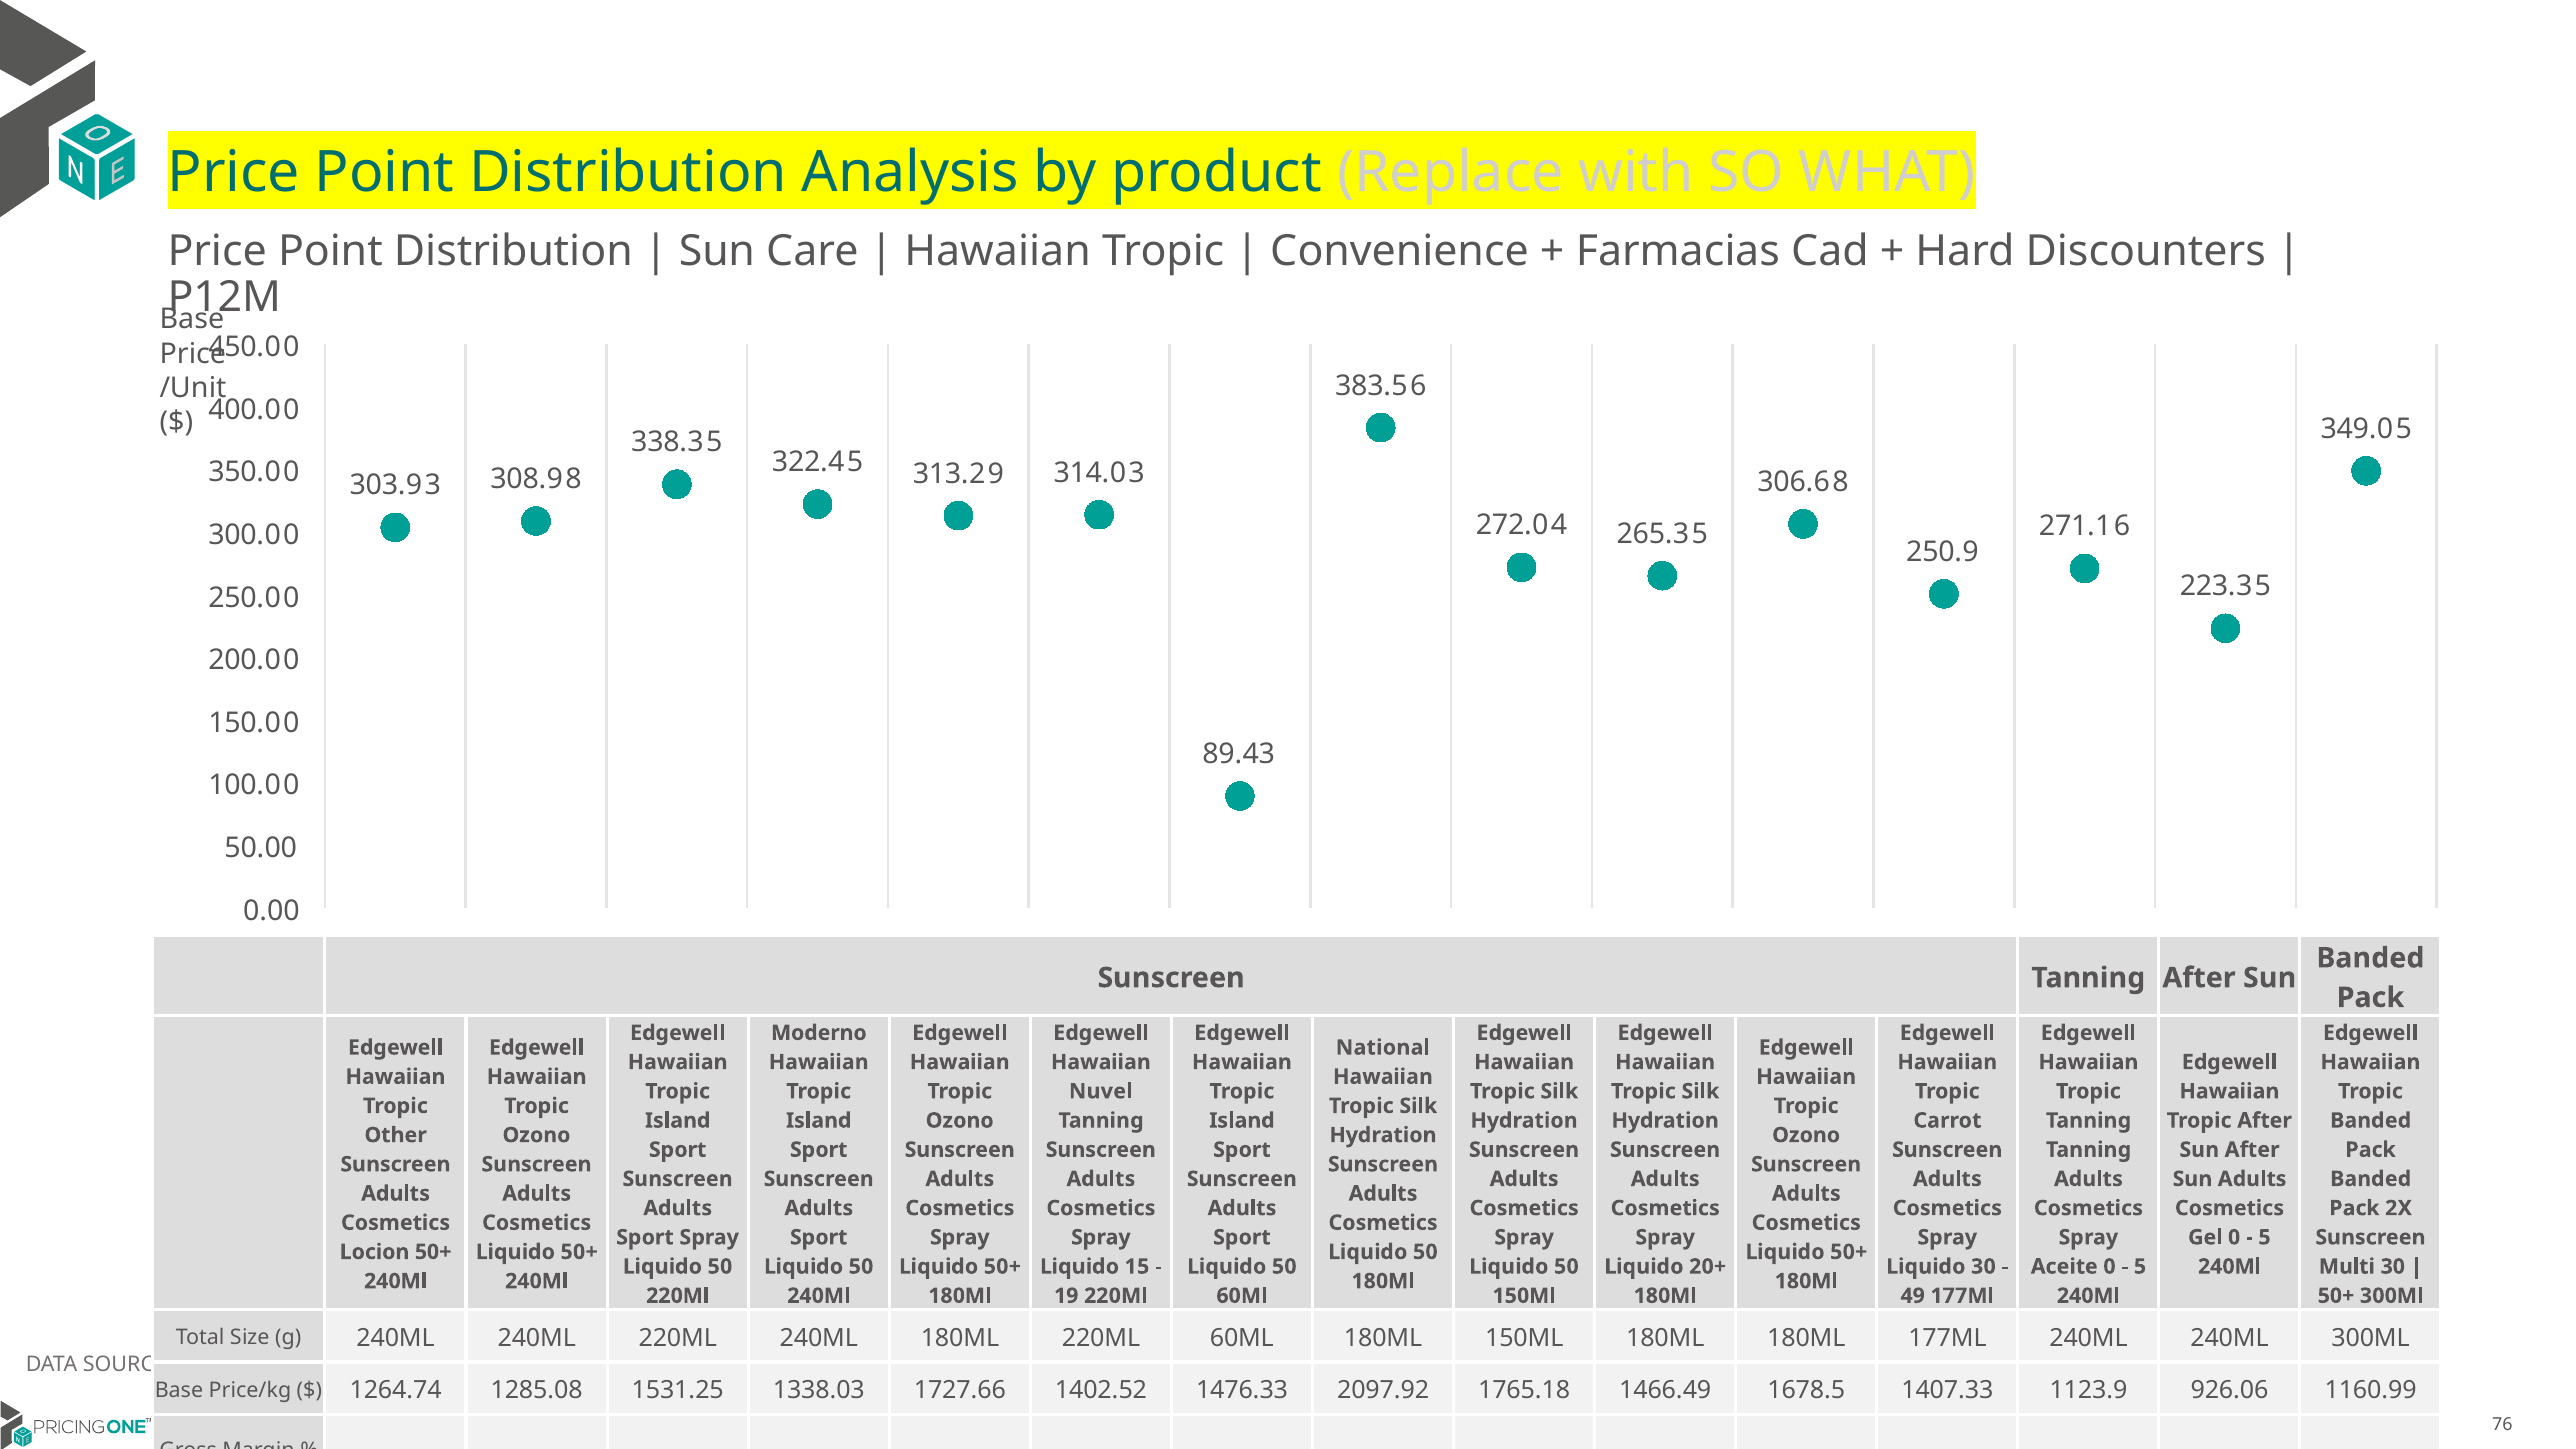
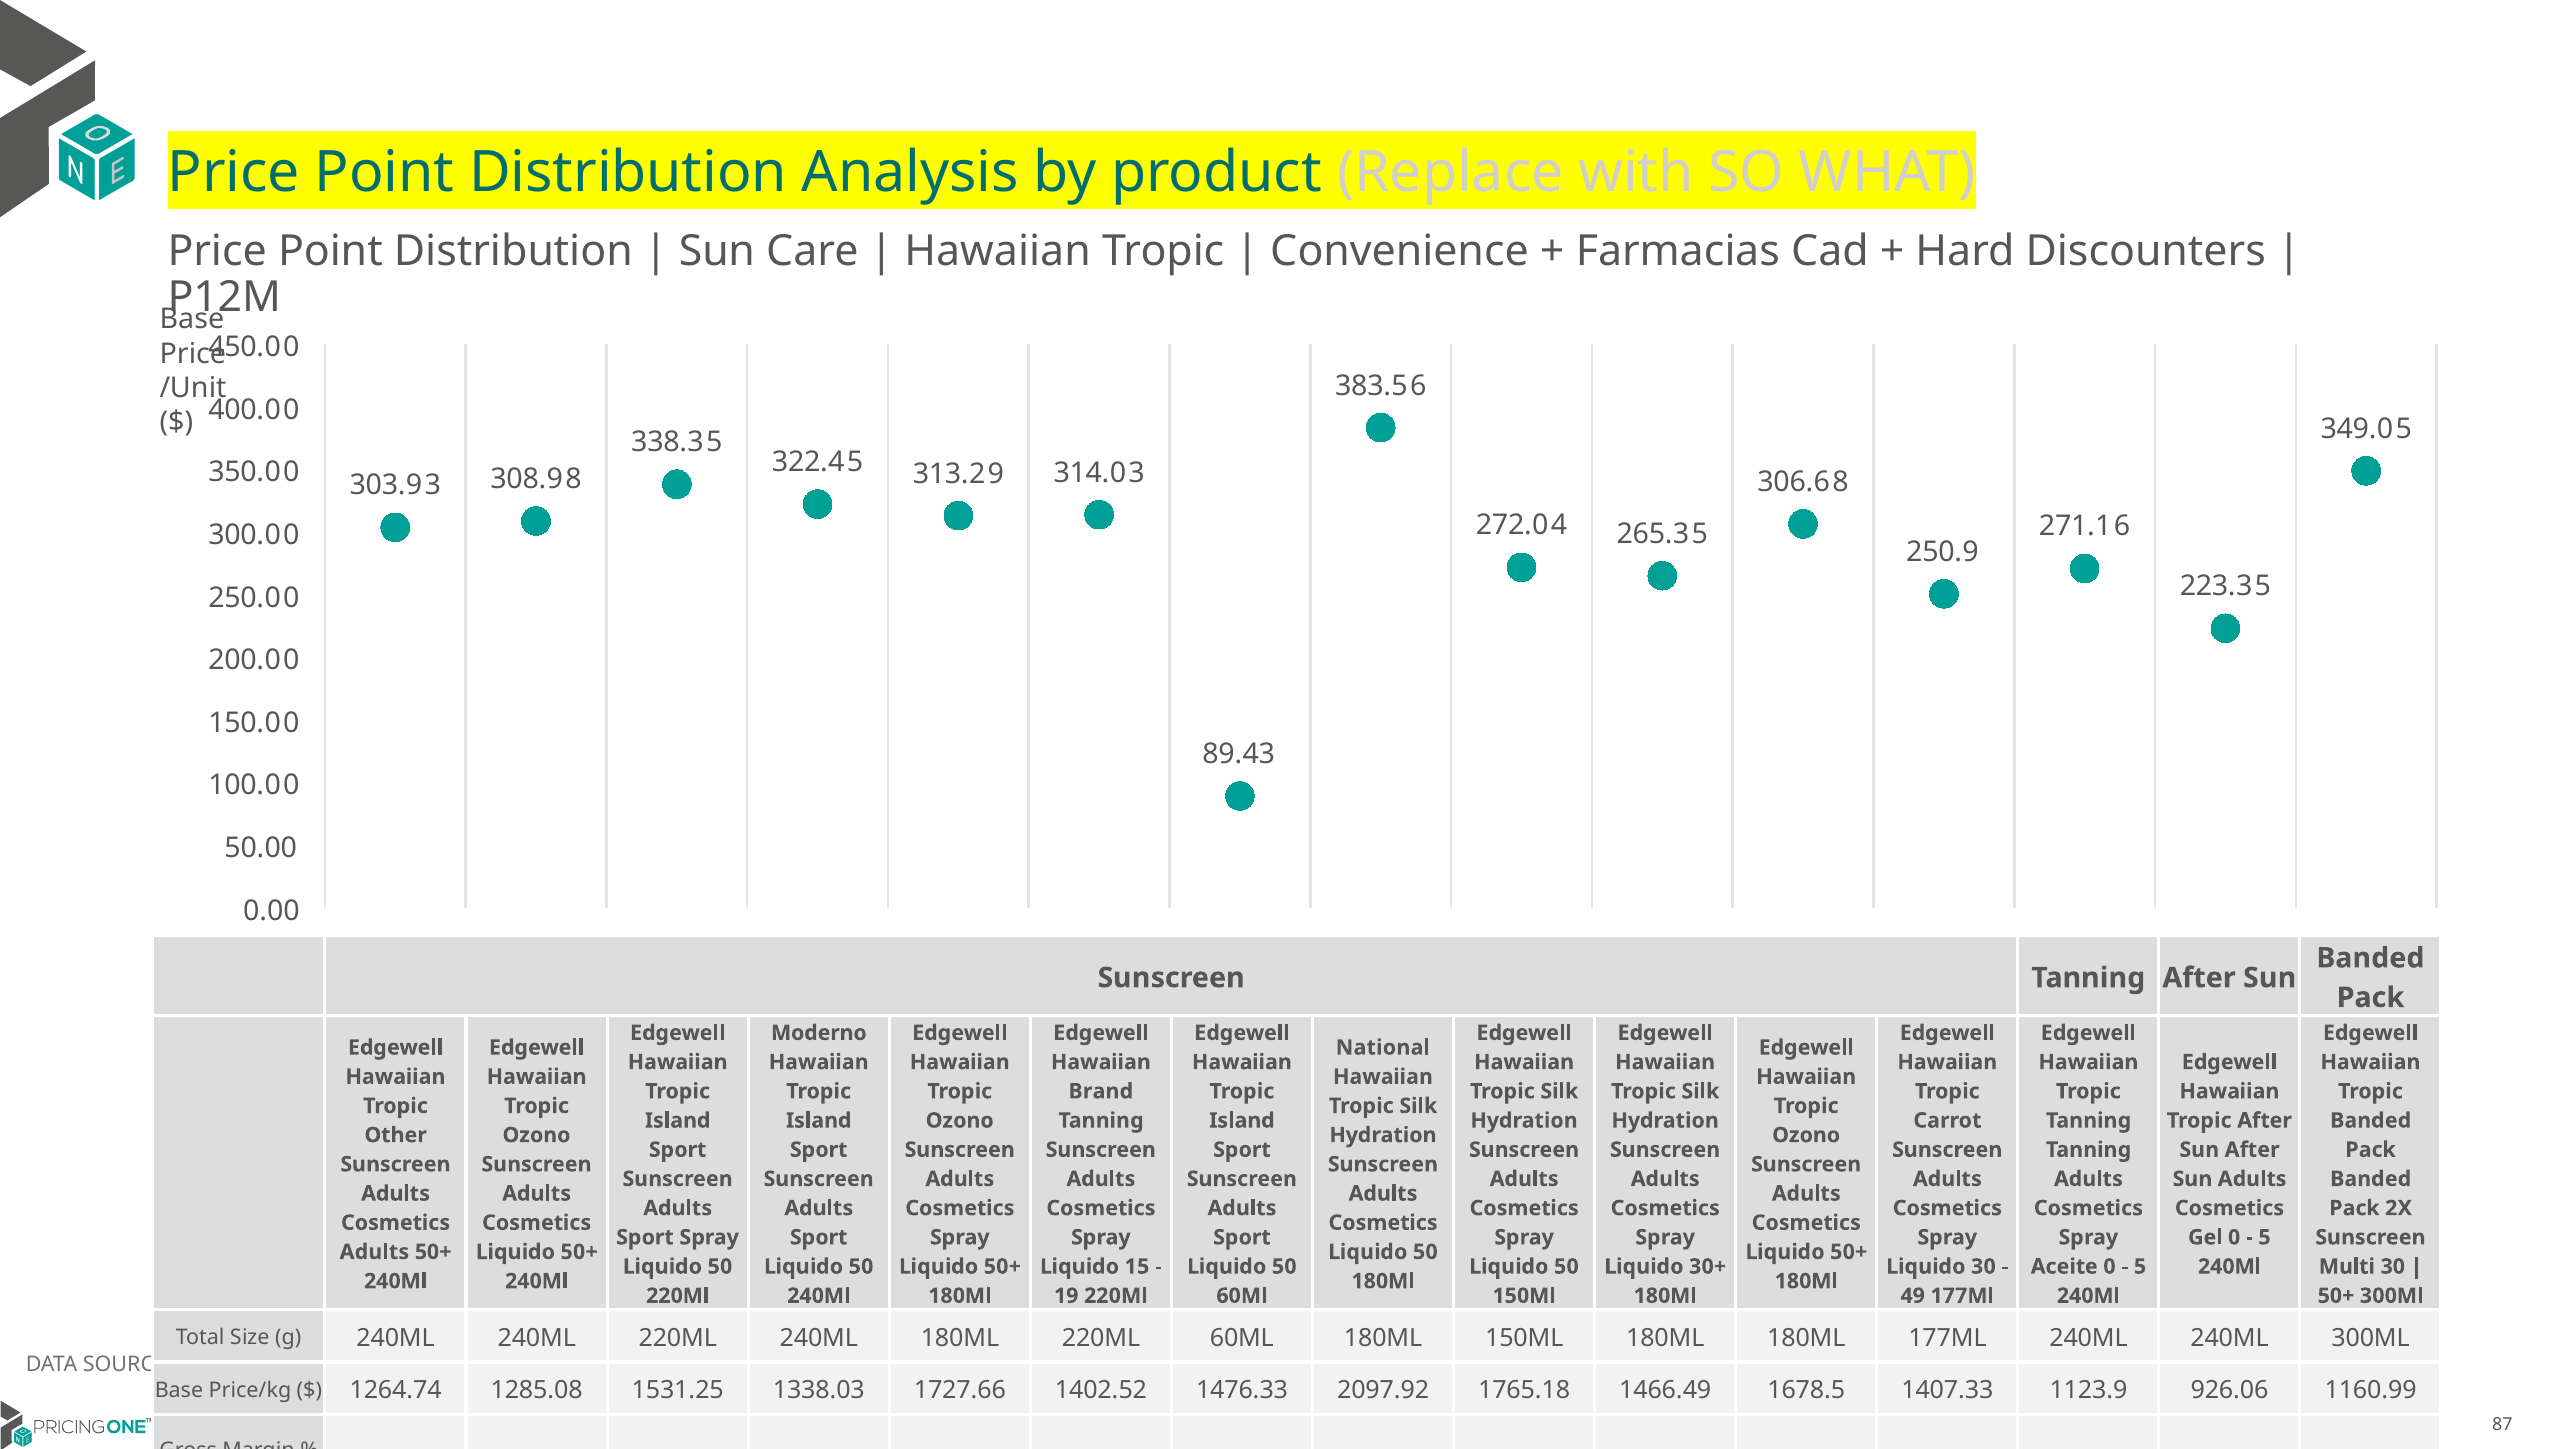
Nuvel: Nuvel -> Brand (1101, 1091)
Locion: Locion -> Adults (374, 1252)
20+: 20+ -> 30+ (1708, 1267)
76: 76 -> 87 (2502, 1425)
